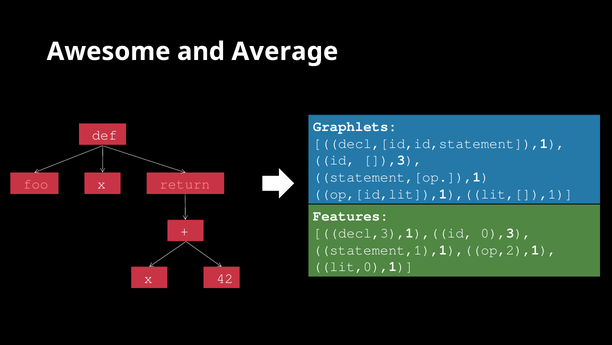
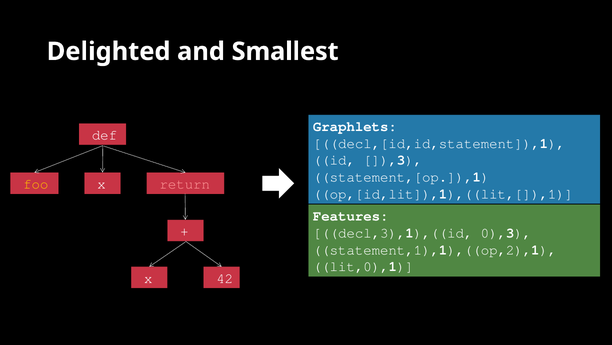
Awesome: Awesome -> Delighted (109, 51)
Average: Average -> Smallest (285, 51)
foo colour: pink -> yellow (36, 184)
